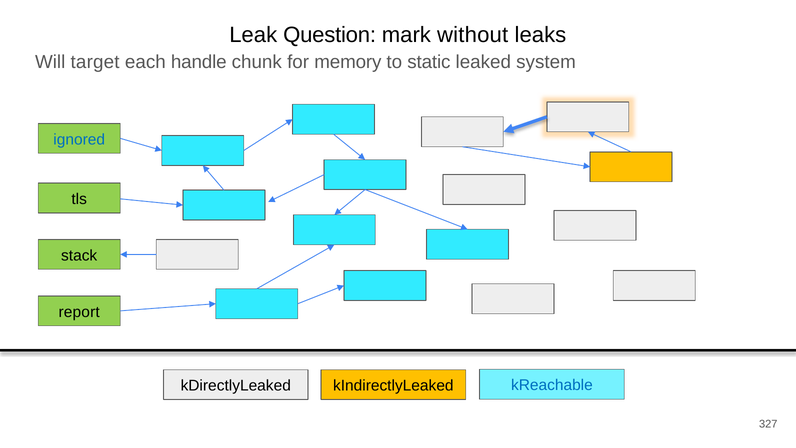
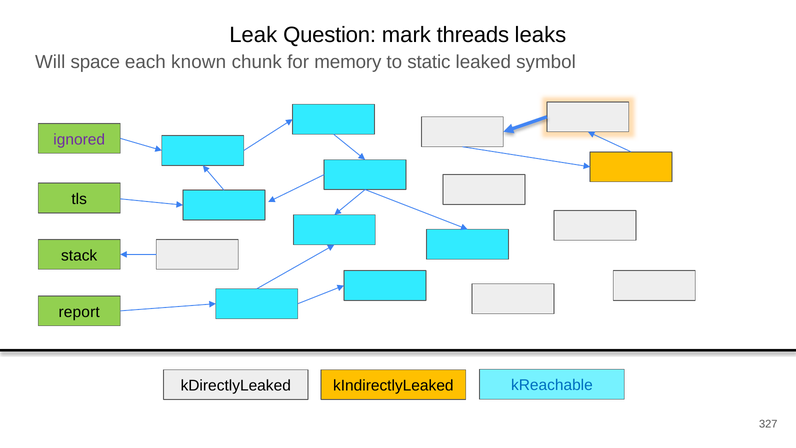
without: without -> threads (473, 35)
target: target -> space (95, 62)
handle: handle -> known (199, 62)
system: system -> symbol (546, 62)
ignored colour: blue -> purple (79, 139)
